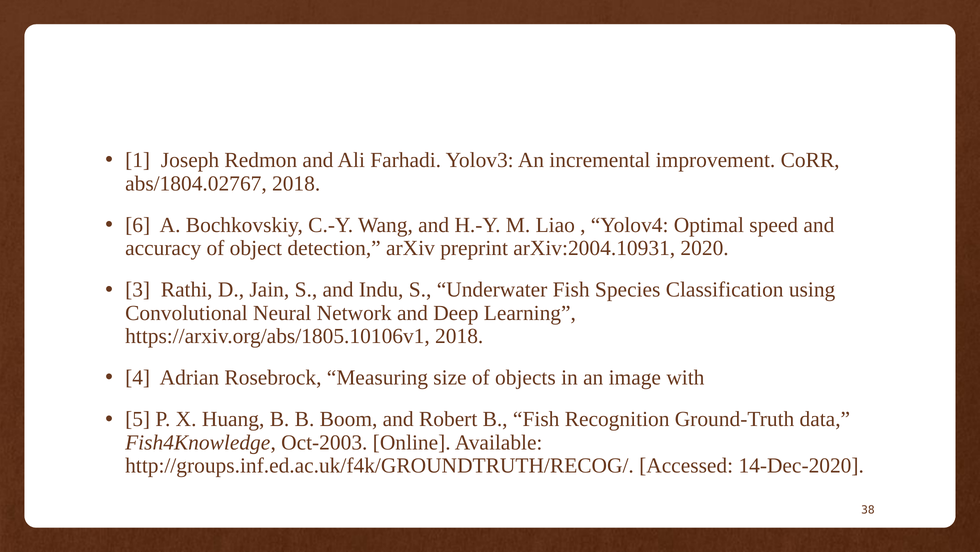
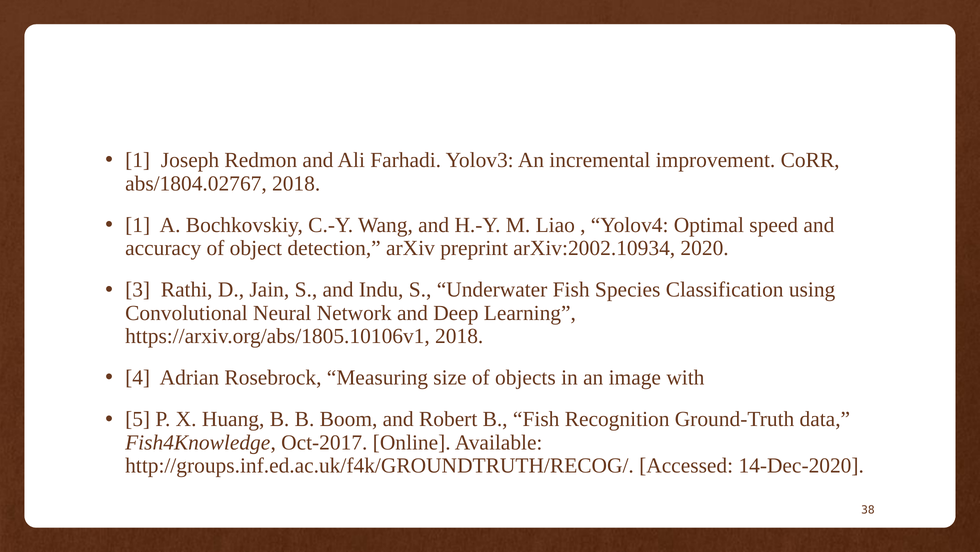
6: 6 -> 1 (138, 225)
arXiv:2004.10931: arXiv:2004.10931 -> arXiv:2002.10934 (594, 248)
Oct-2003: Oct-2003 -> Oct-2017 (324, 442)
